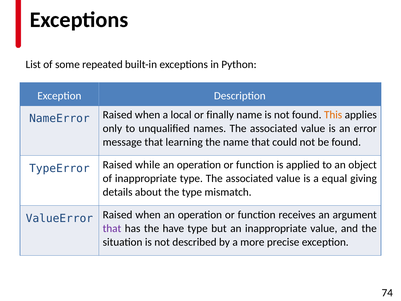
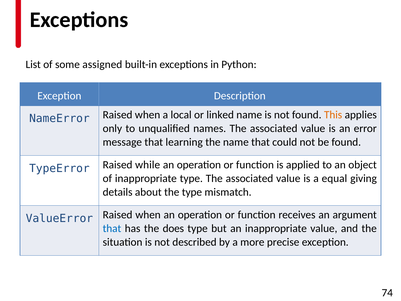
repeated: repeated -> assigned (102, 65)
finally: finally -> linked (220, 115)
that colour: purple -> blue (112, 228)
have: have -> does (173, 228)
